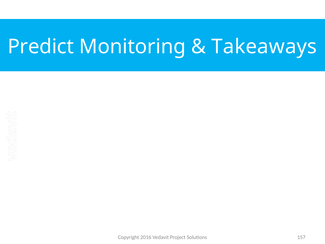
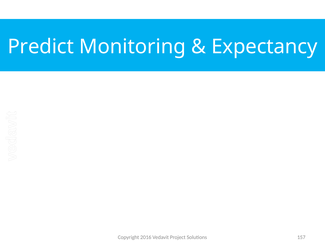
Takeaways: Takeaways -> Expectancy (264, 46)
